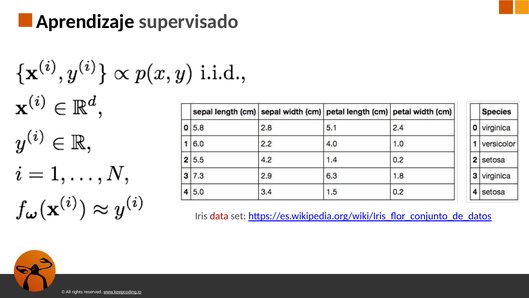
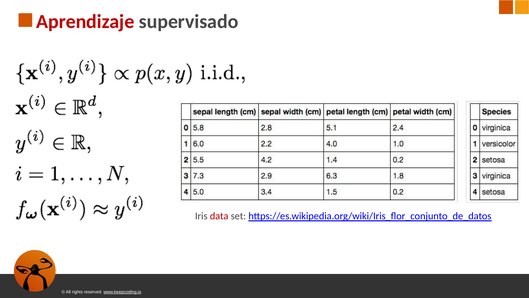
Aprendizaje colour: black -> red (85, 21)
